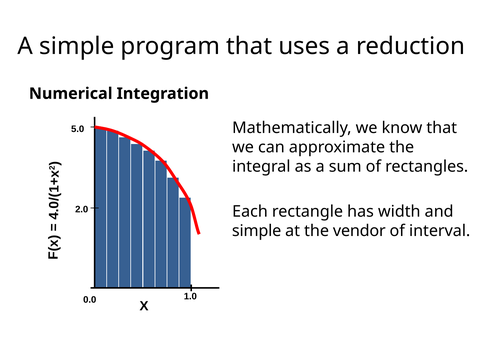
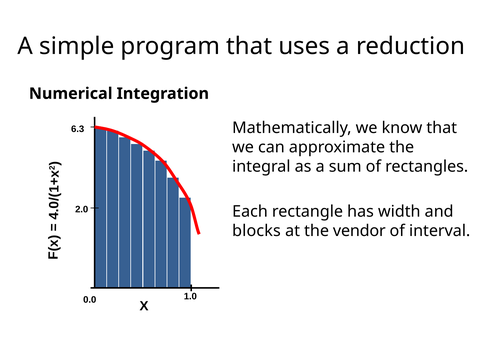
5.0: 5.0 -> 6.3 (78, 129)
simple: simple -> blocks (256, 231)
